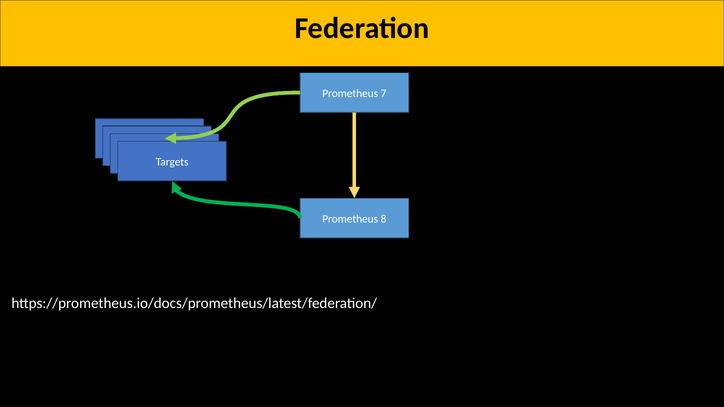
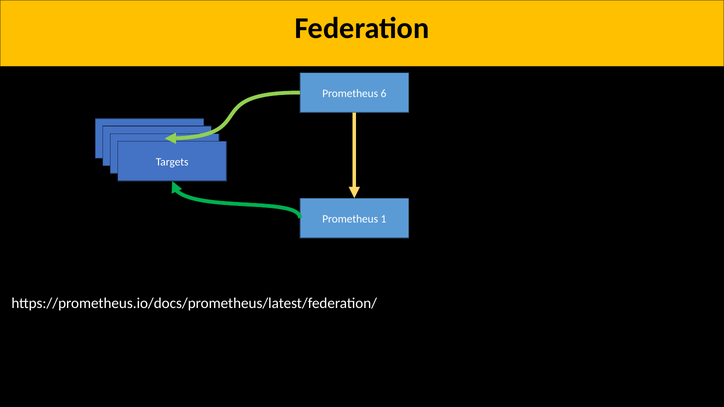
7: 7 -> 6 (384, 93)
8: 8 -> 1 (384, 219)
